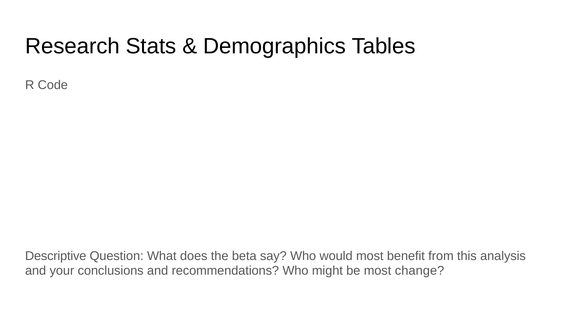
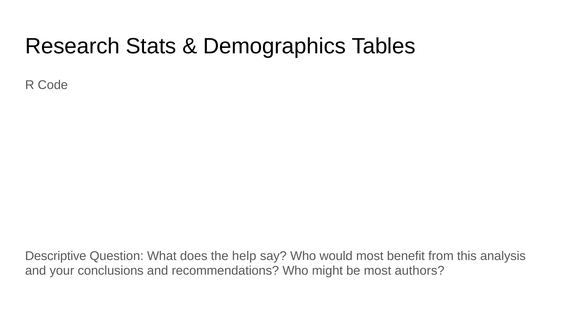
beta: beta -> help (244, 257)
change: change -> authors (420, 271)
